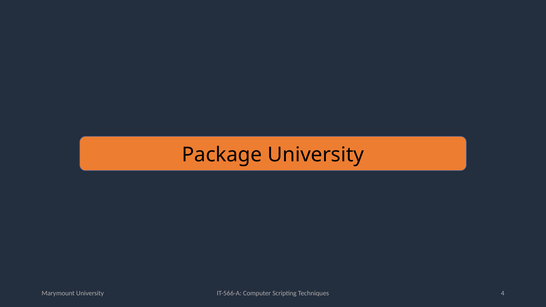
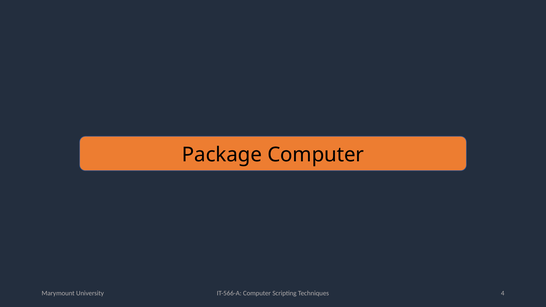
Package University: University -> Computer (316, 155)
